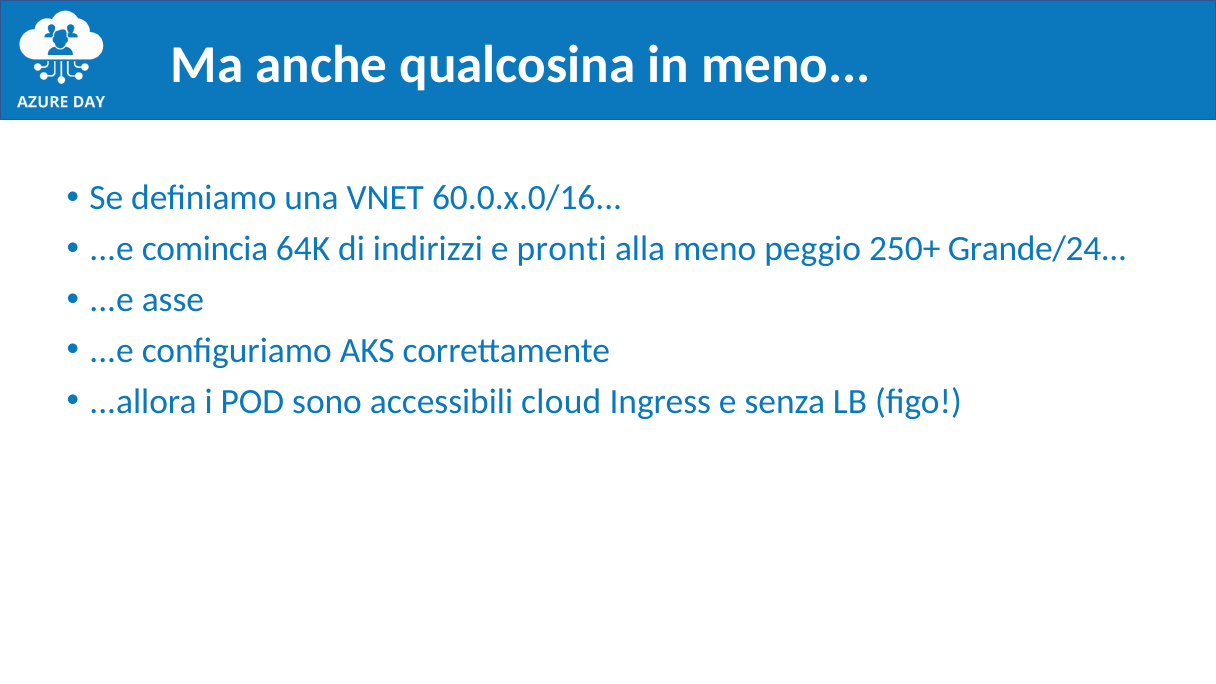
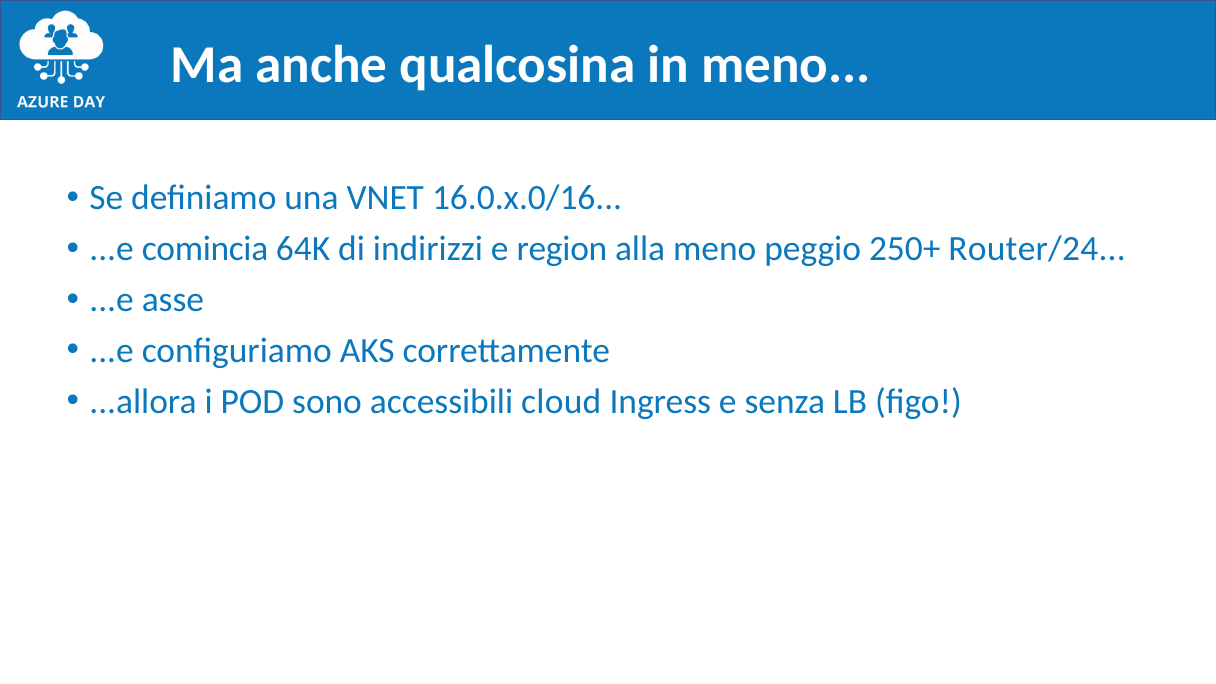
60.0.x.0/16: 60.0.x.0/16 -> 16.0.x.0/16 (527, 198)
pronti: pronti -> region (562, 249)
Grande/24: Grande/24 -> Router/24 (1037, 249)
